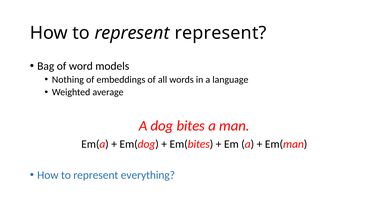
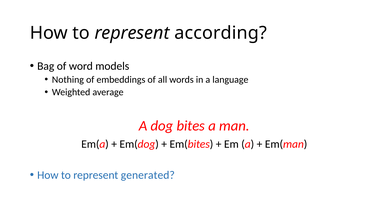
represent represent: represent -> according (221, 33)
everything: everything -> generated (148, 175)
